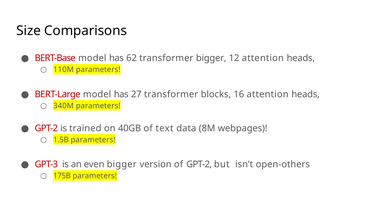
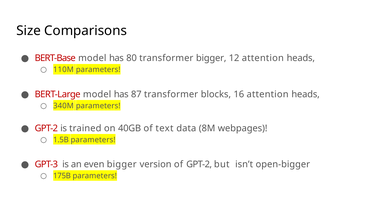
62: 62 -> 80 (132, 58)
27: 27 -> 87 (136, 94)
open-others: open-others -> open-bigger (283, 164)
